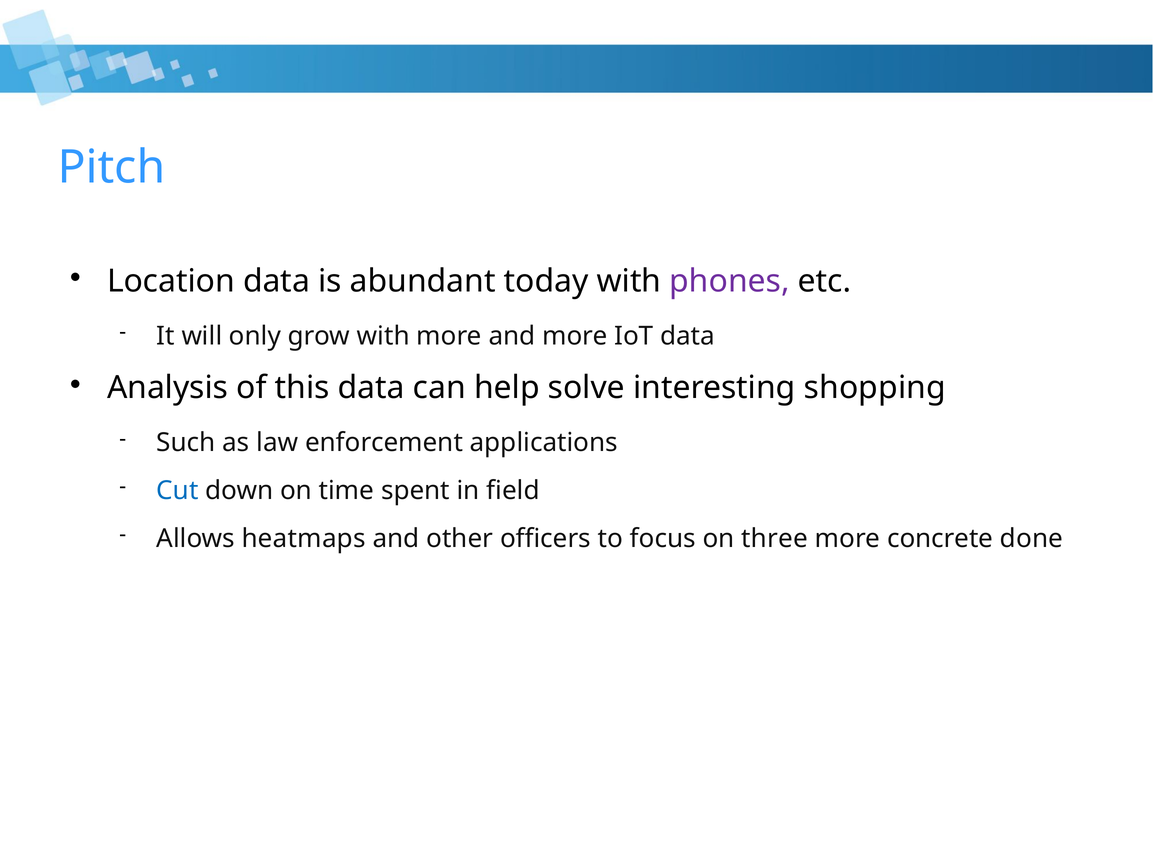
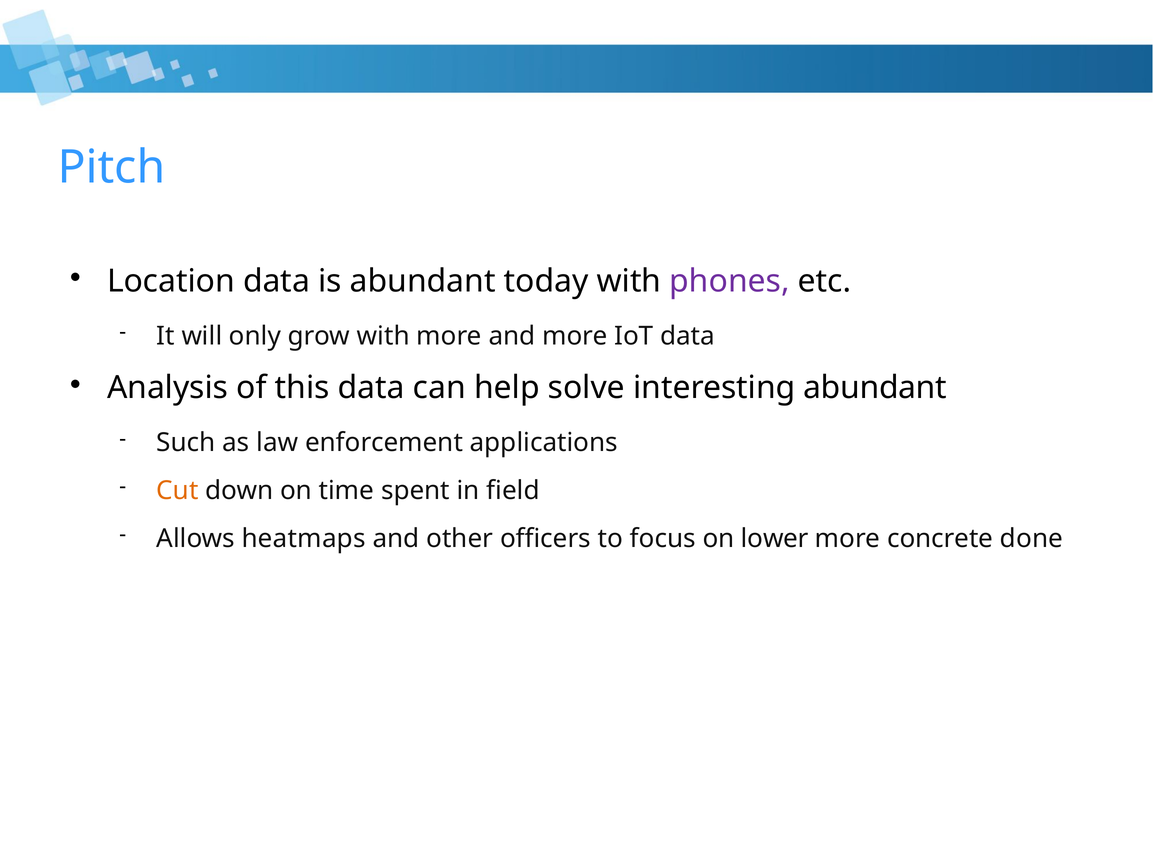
interesting shopping: shopping -> abundant (875, 388)
Cut colour: blue -> orange (177, 491)
three: three -> lower (775, 539)
